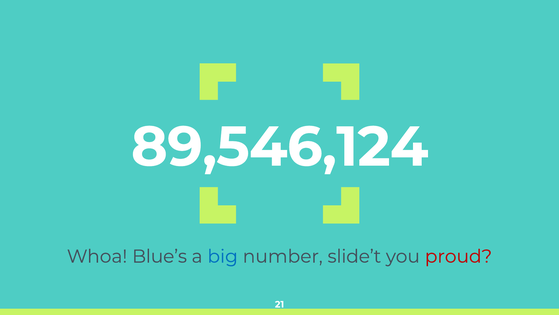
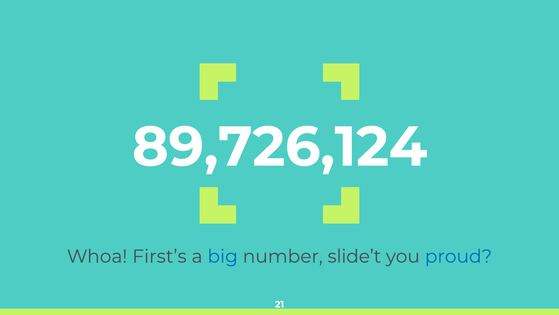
89,546,124: 89,546,124 -> 89,726,124 (280, 147)
Blue’s: Blue’s -> First’s (159, 256)
proud colour: red -> blue (458, 256)
